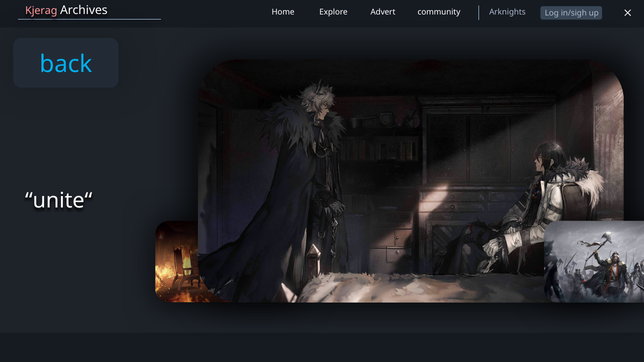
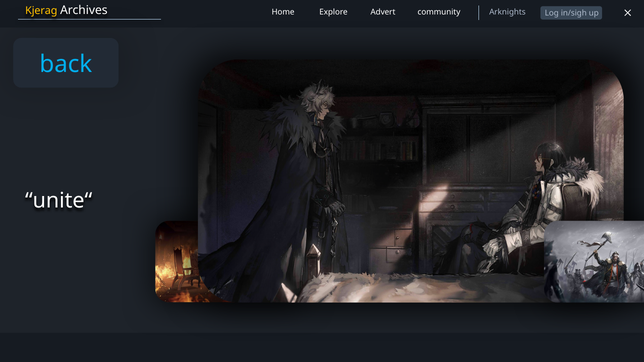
Kjerag colour: pink -> yellow (41, 11)
